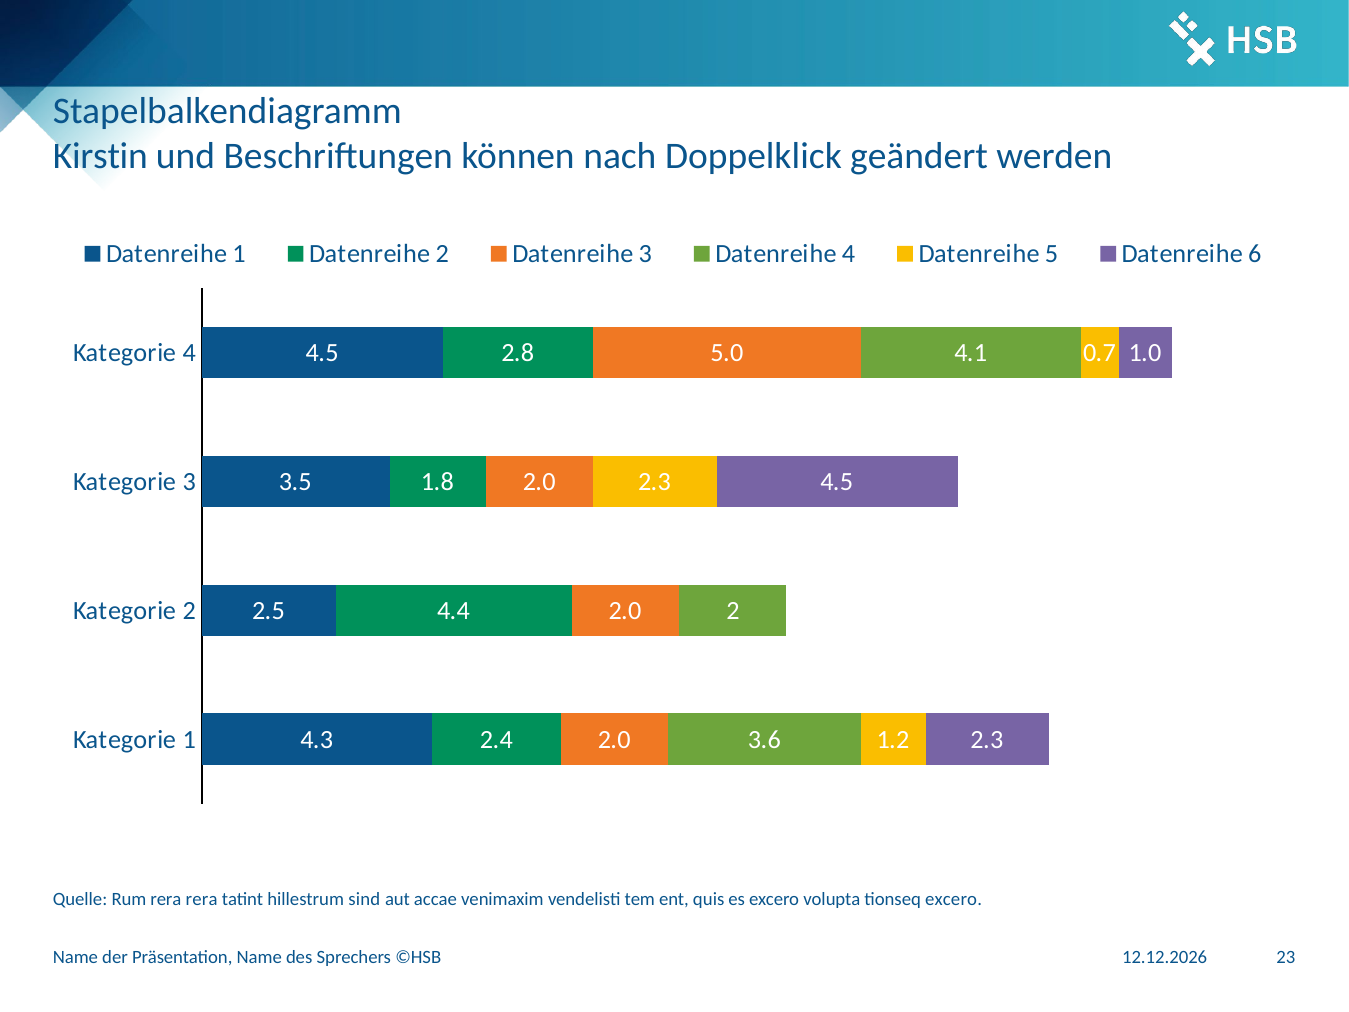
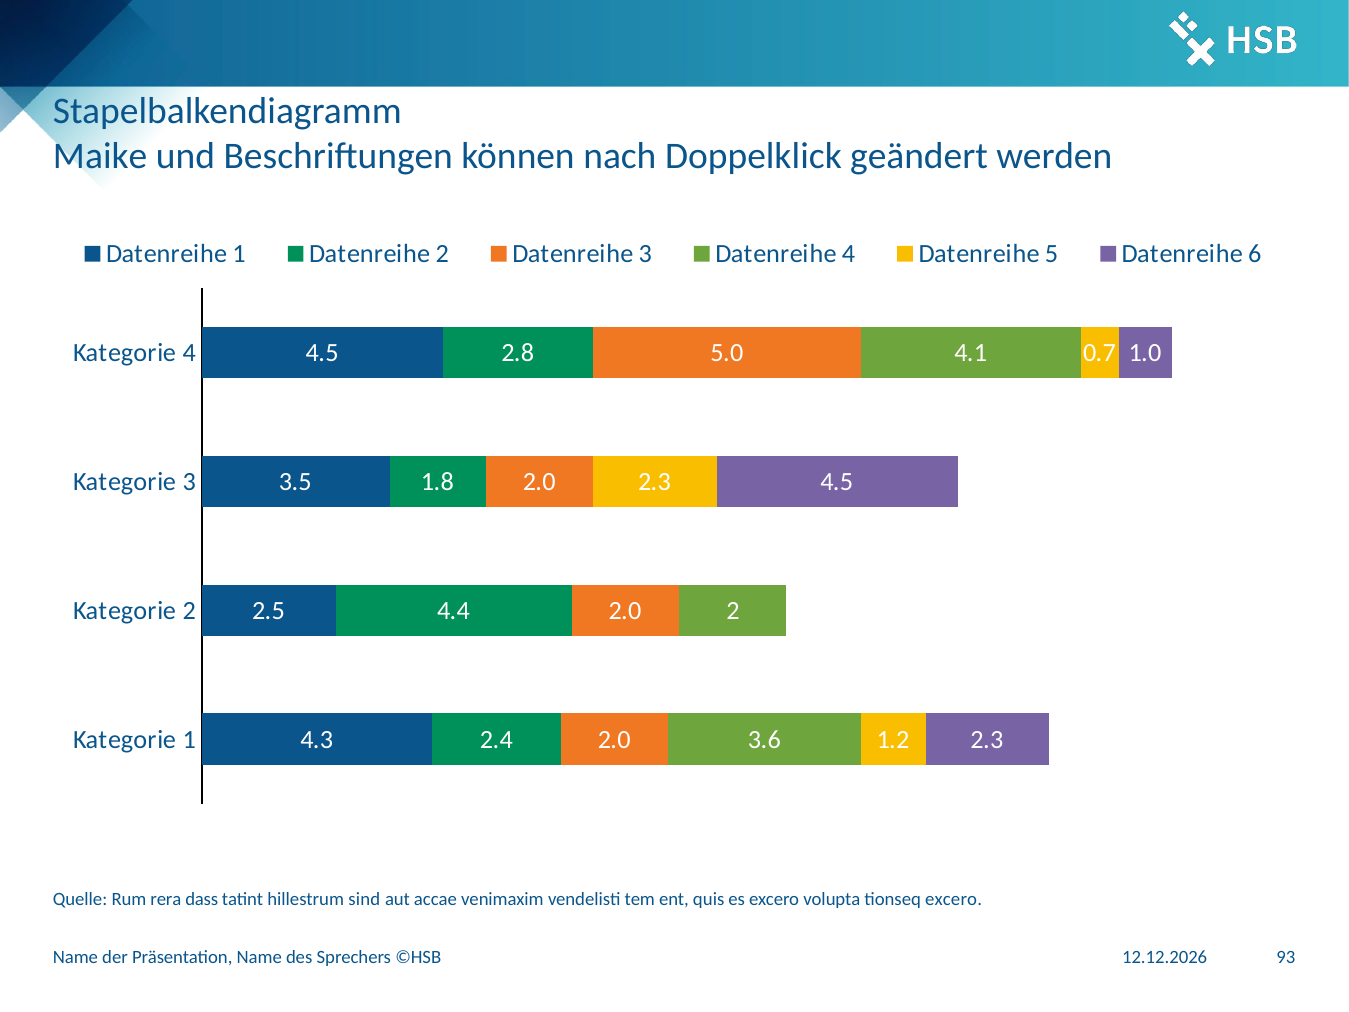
Kirstin: Kirstin -> Maike (100, 156)
rera rera: rera -> dass (202, 900)
23: 23 -> 93 (1286, 957)
